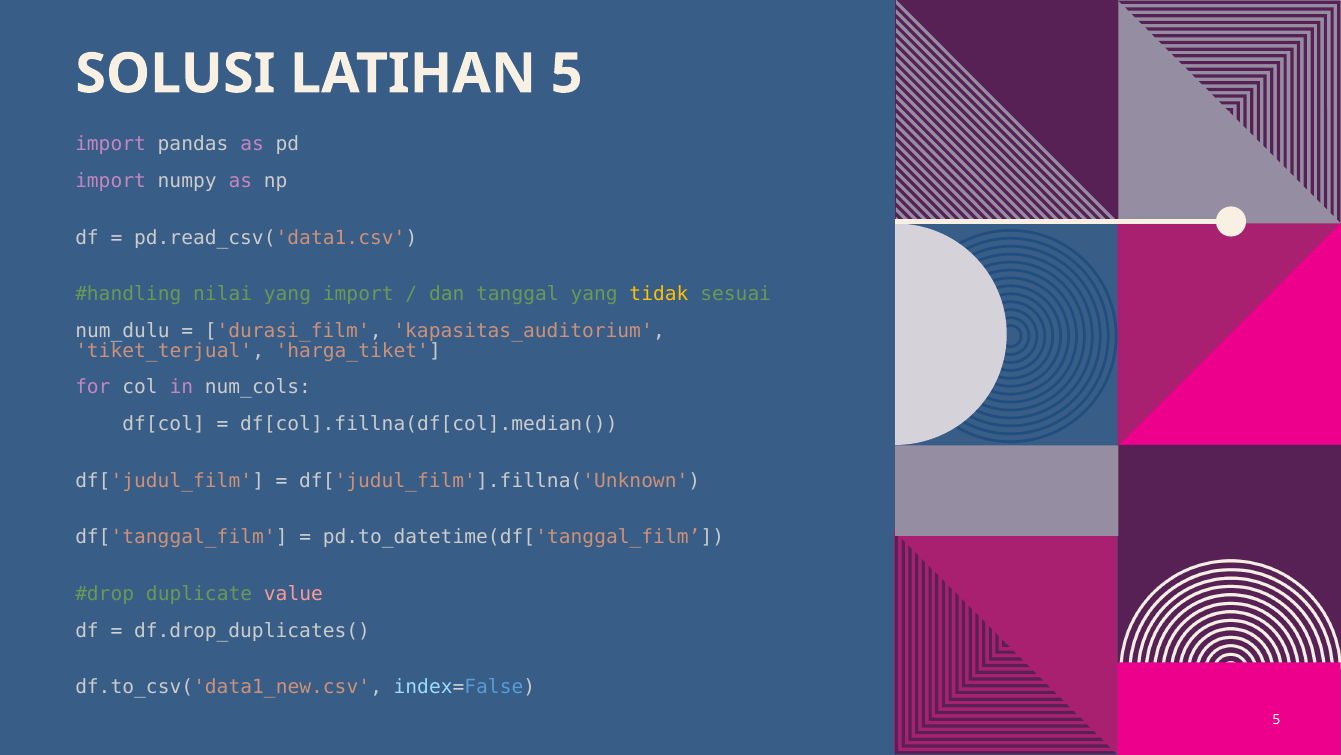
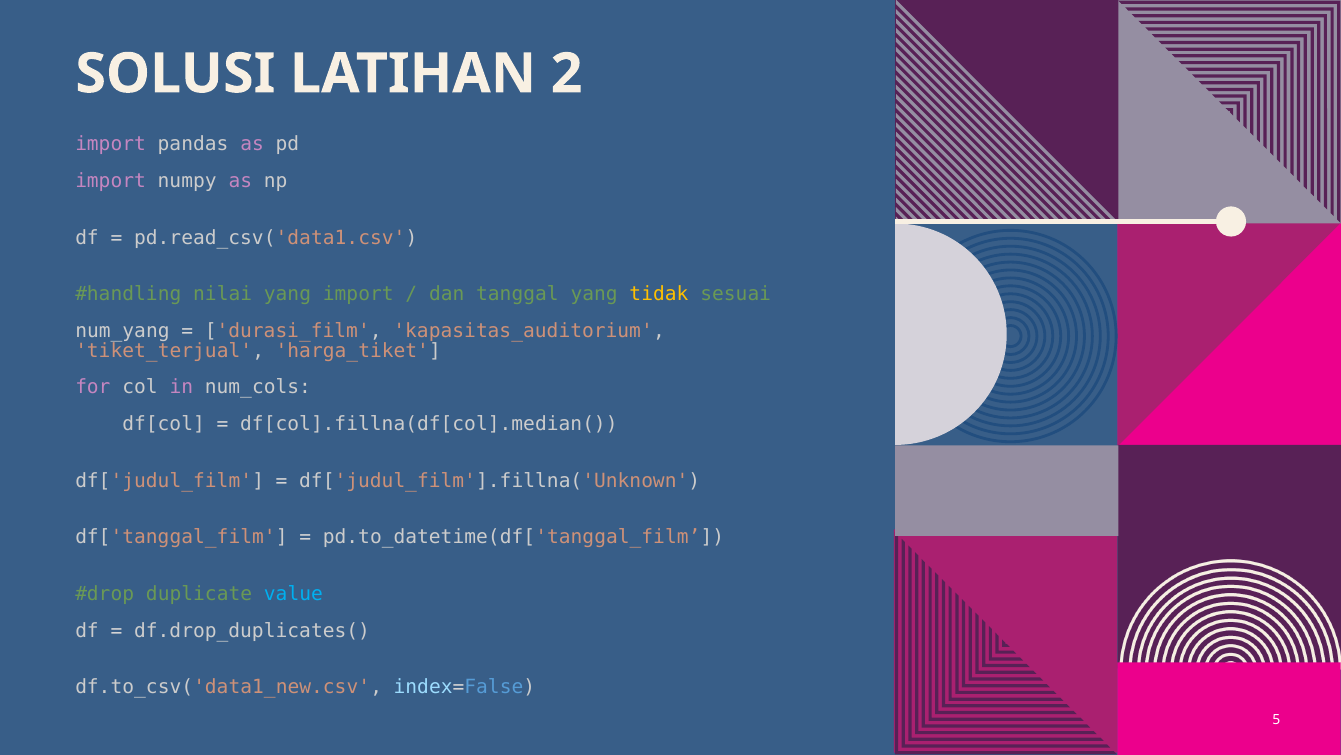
LATIHAN 5: 5 -> 2 (567, 74)
num_dulu: num_dulu -> num_yang (122, 331)
value colour: pink -> light blue (293, 594)
